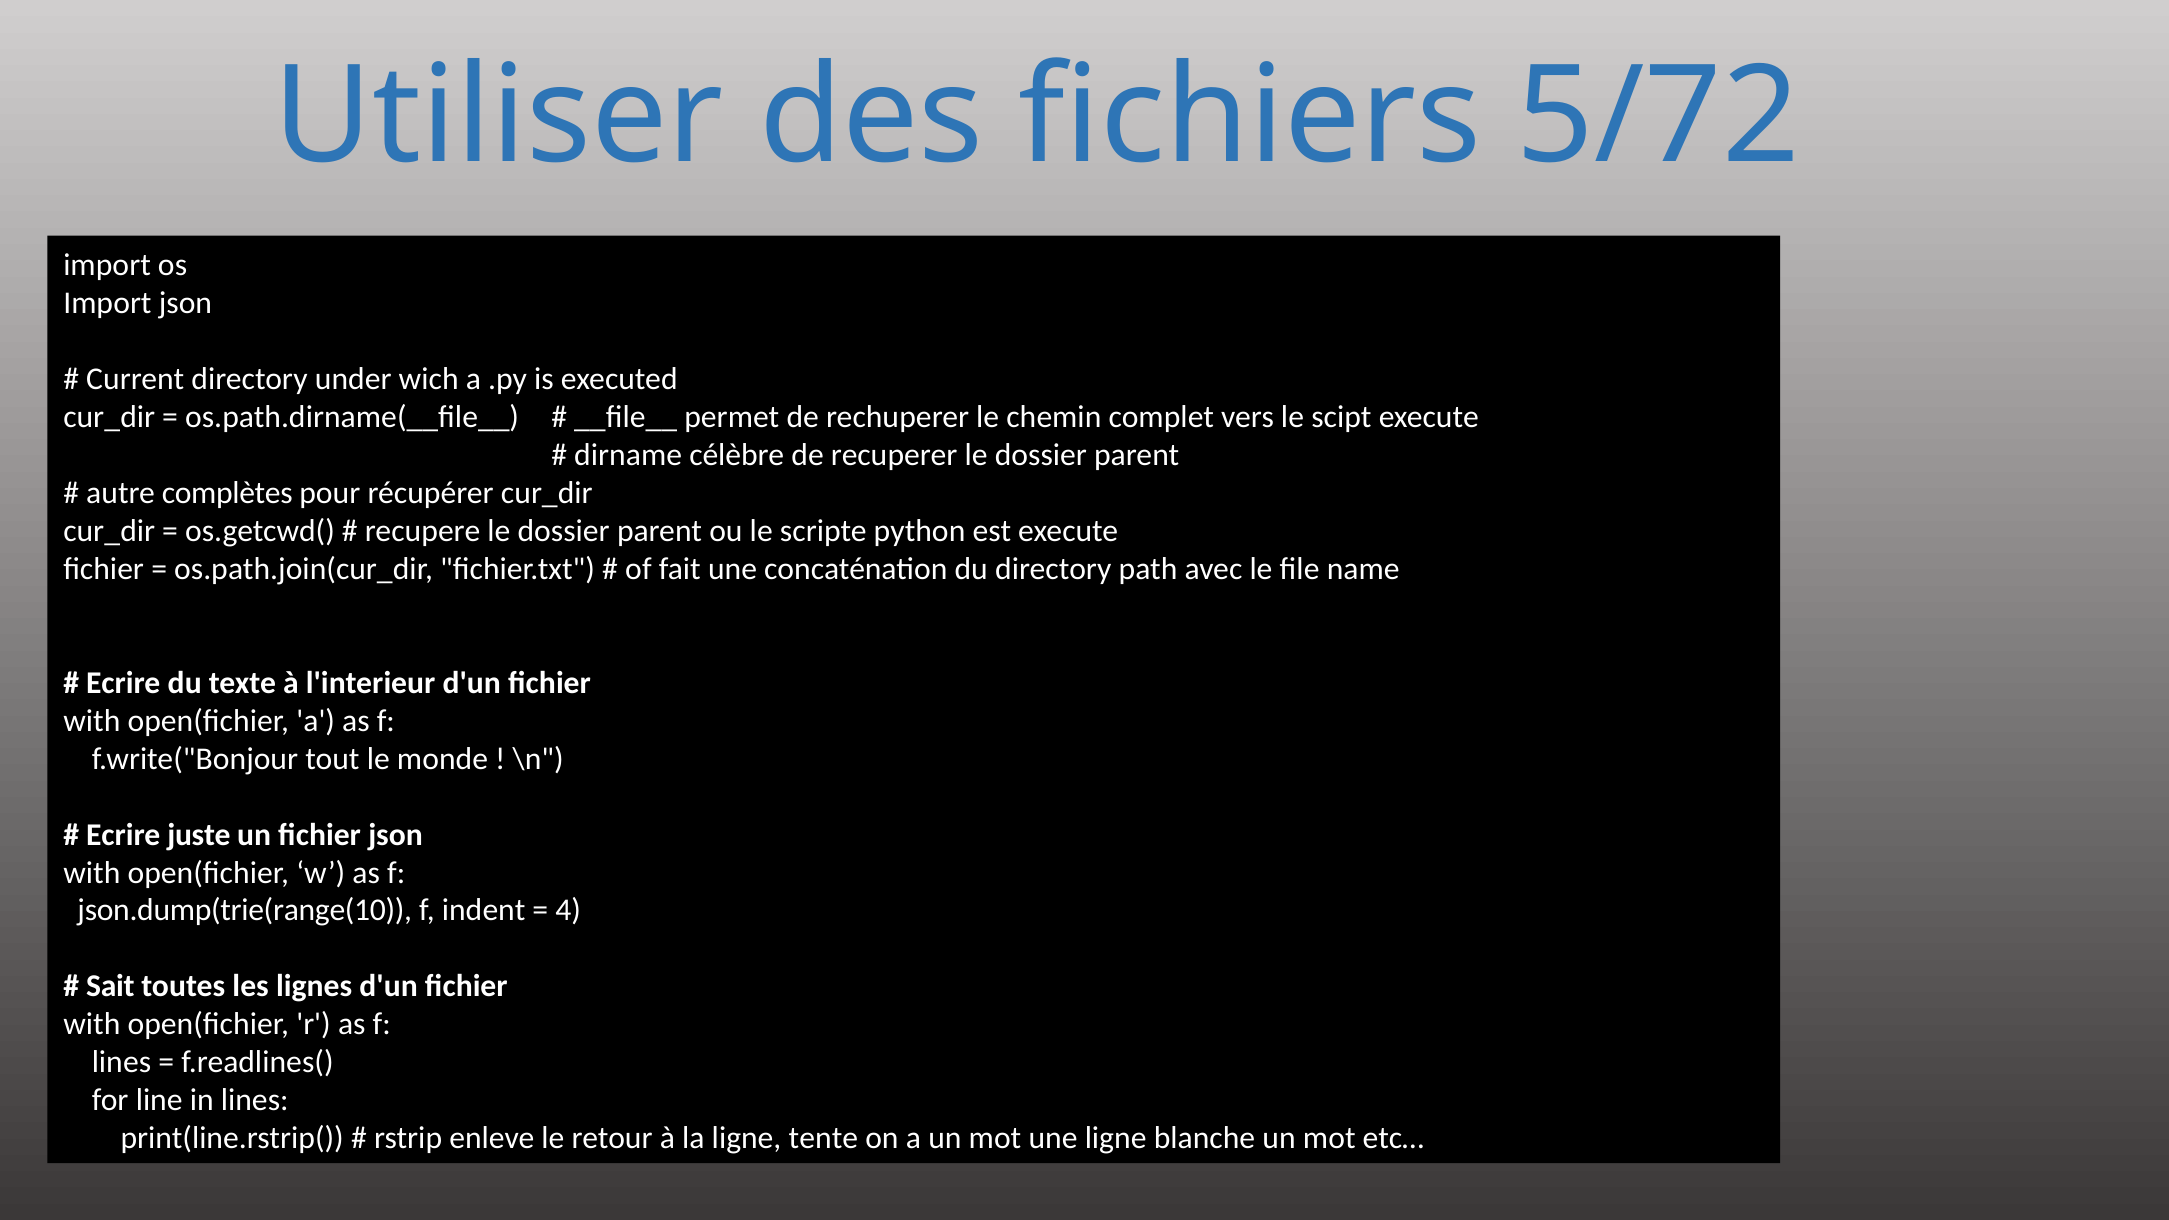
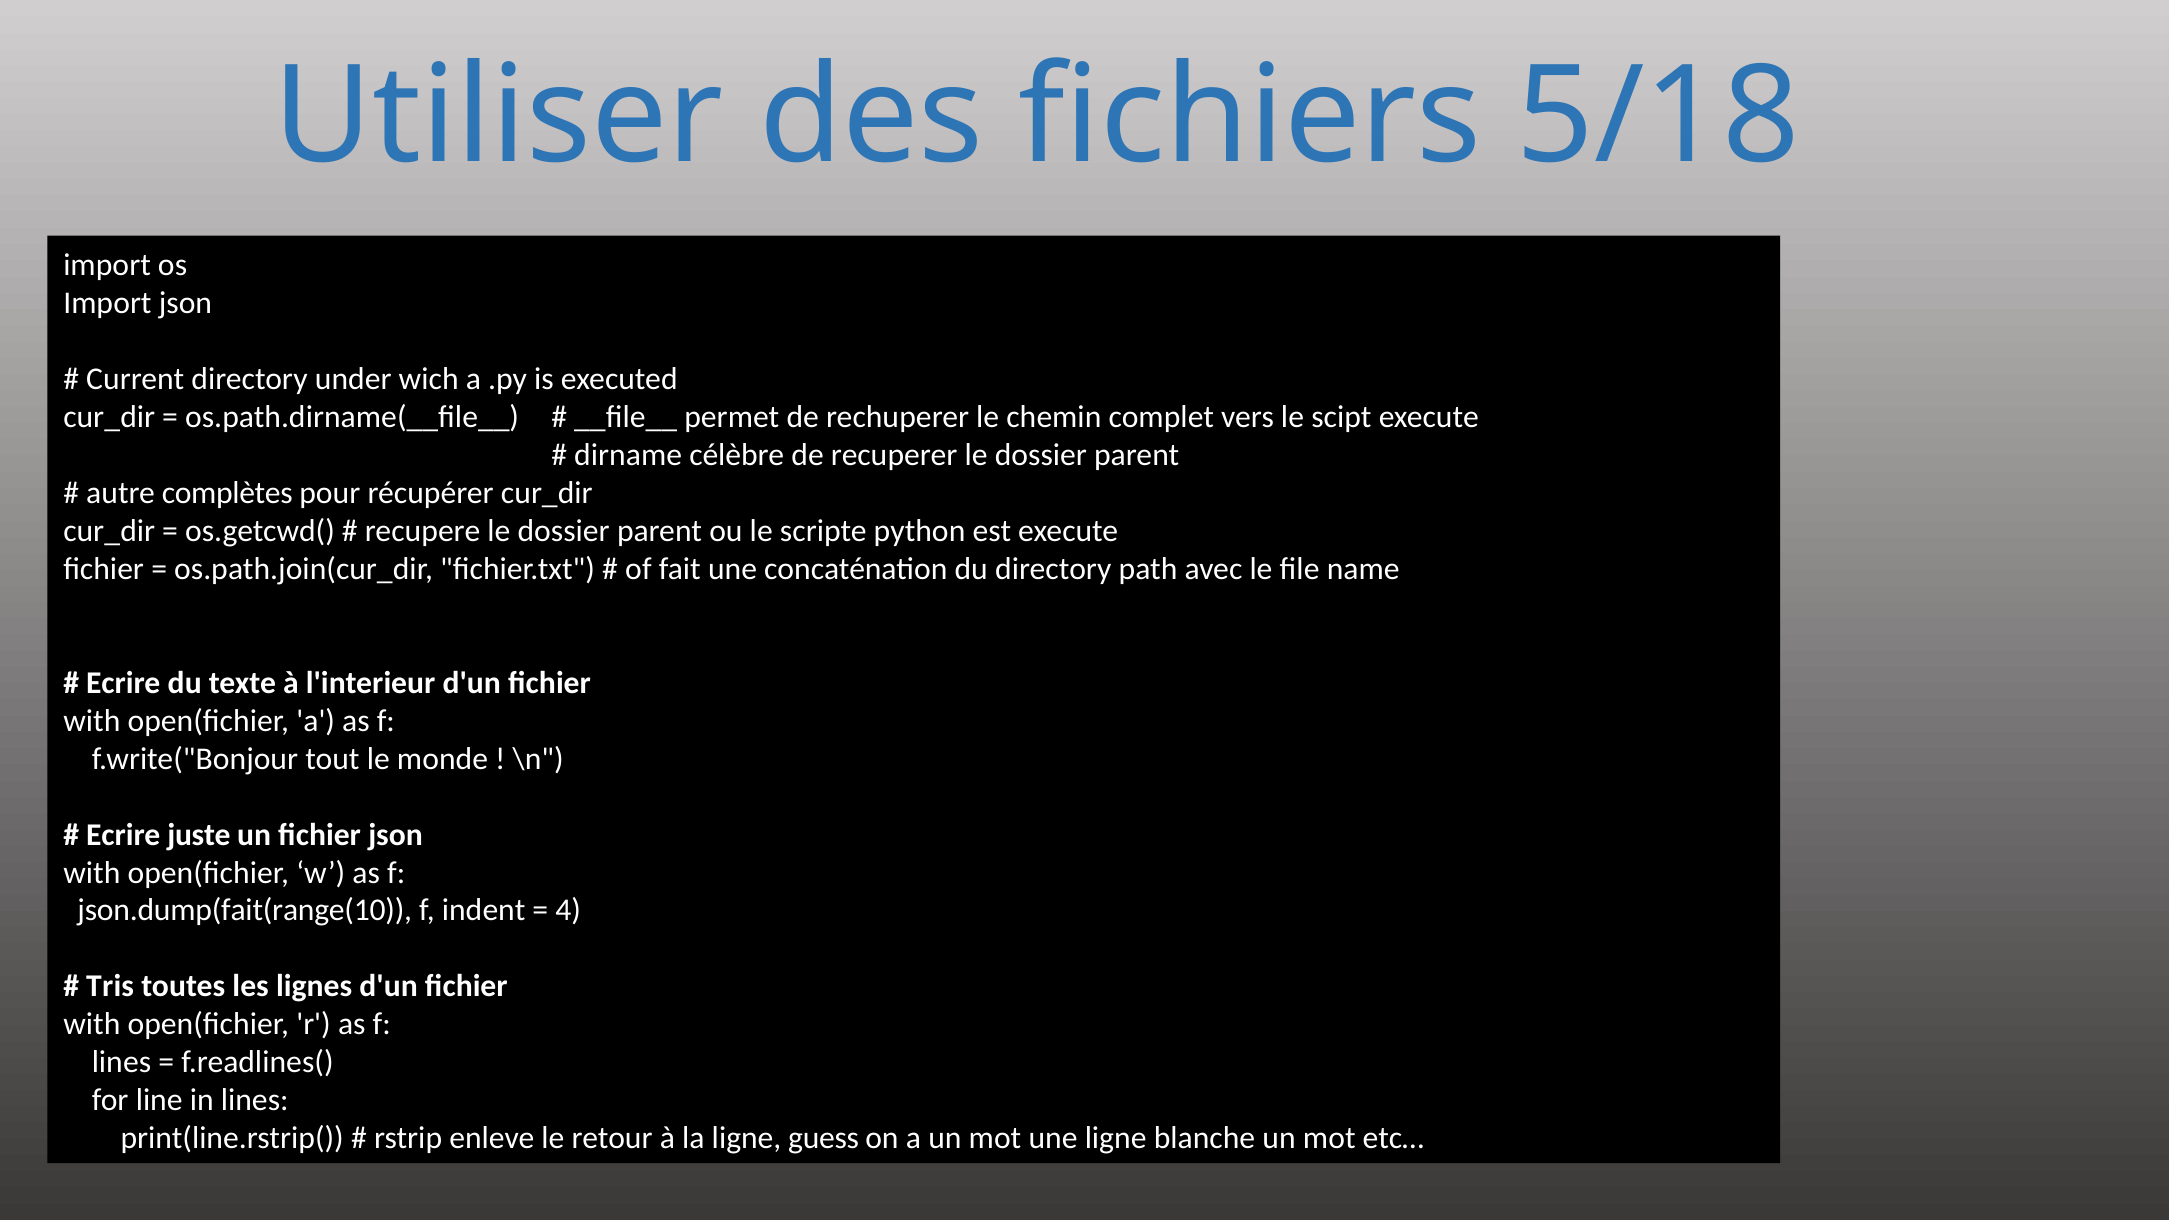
5/72: 5/72 -> 5/18 (1658, 117)
json.dump(trie(range(10: json.dump(trie(range(10 -> json.dump(fait(range(10 (245, 911)
Sait: Sait -> Tris (110, 987)
tente: tente -> guess (824, 1138)
